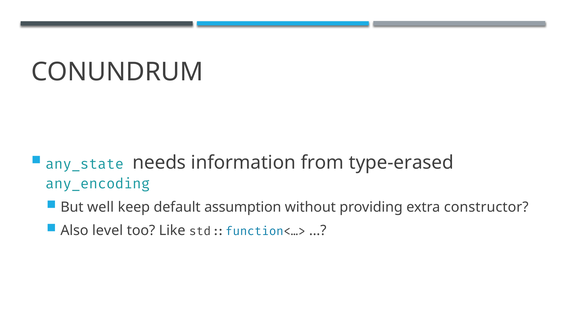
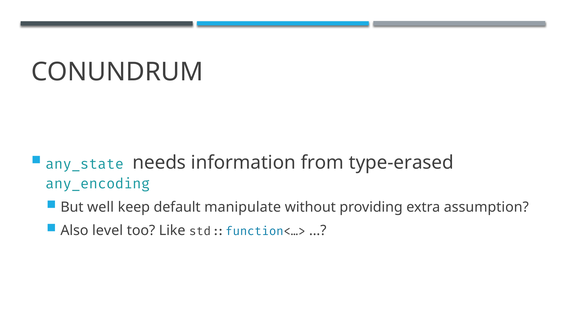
assumption: assumption -> manipulate (243, 207)
constructor: constructor -> assumption (486, 207)
